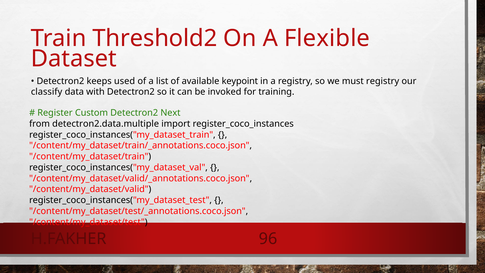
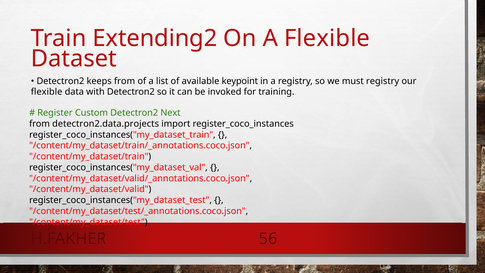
Threshold2: Threshold2 -> Extending2 (155, 38)
keeps used: used -> from (125, 81)
classify: classify -> flexible (47, 92)
detectron2.data.multiple: detectron2.data.multiple -> detectron2.data.projects (106, 124)
96: 96 -> 56 (268, 239)
